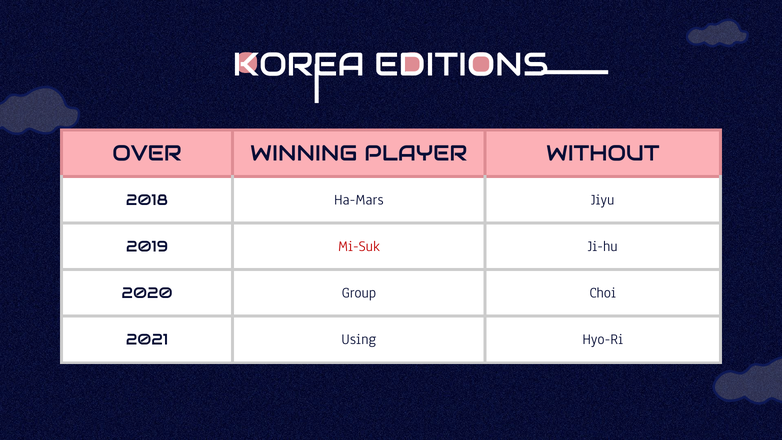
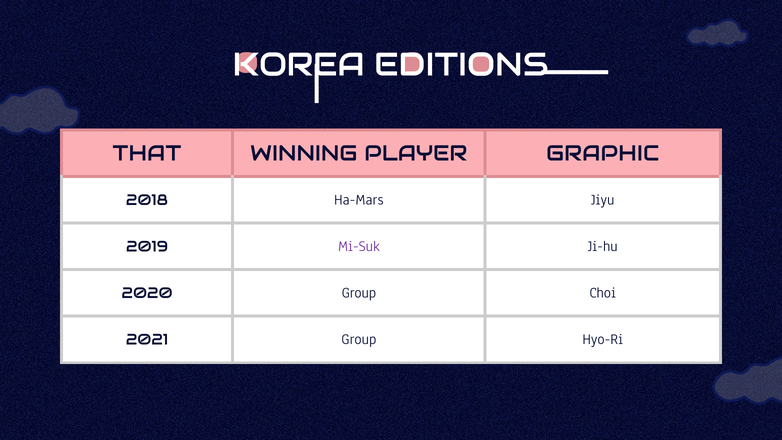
OVER: OVER -> THAT (147, 154)
WITHOUT: WITHOUT -> GRAPHIC (603, 154)
Mi-Suk colour: red -> purple (359, 246)
2021 Using: Using -> Group (359, 339)
